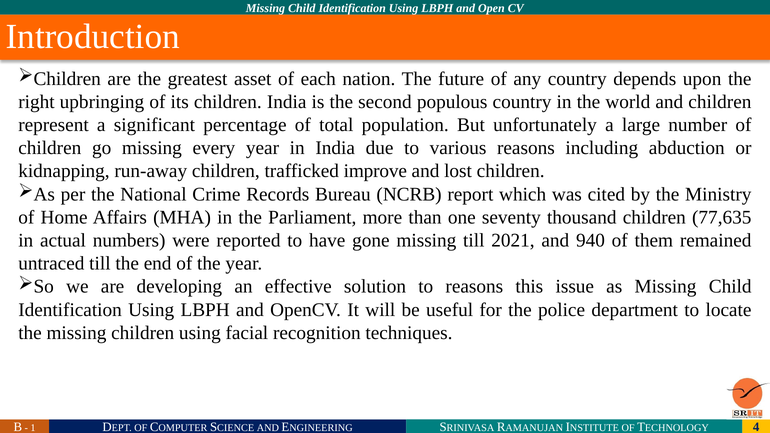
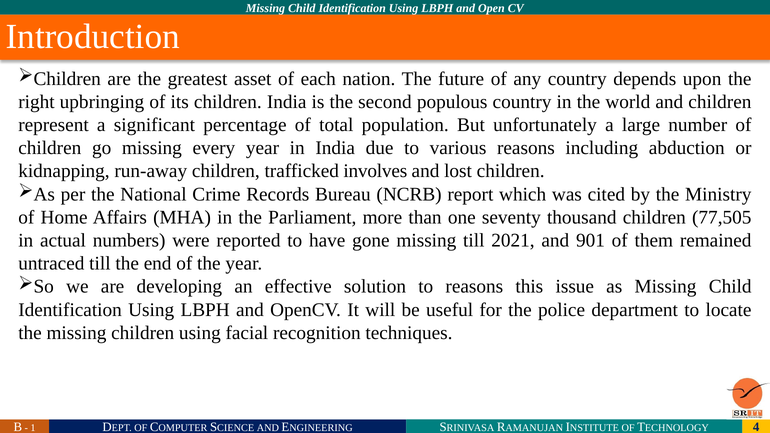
improve: improve -> involves (375, 171)
77,635: 77,635 -> 77,505 (722, 217)
940: 940 -> 901 (590, 240)
